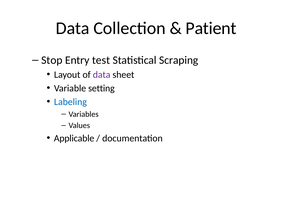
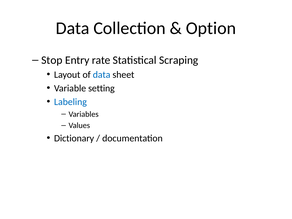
Patient: Patient -> Option (211, 28)
test: test -> rate (101, 60)
data colour: purple -> blue (102, 75)
Applicable: Applicable -> Dictionary (74, 138)
